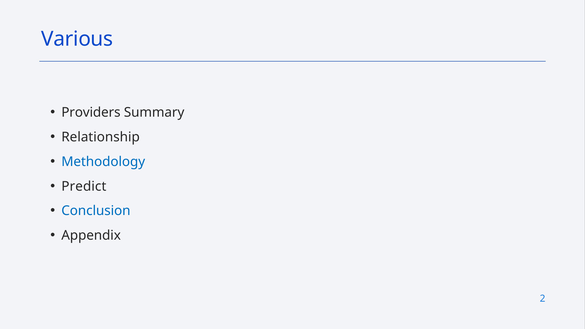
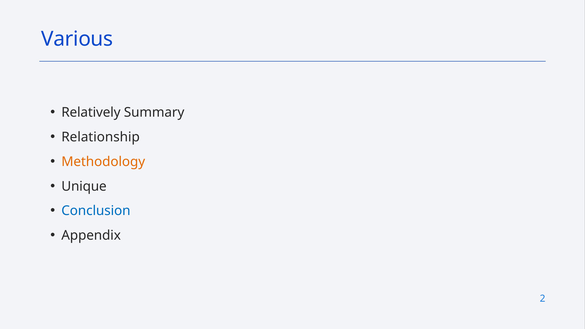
Providers: Providers -> Relatively (91, 113)
Methodology colour: blue -> orange (103, 162)
Predict: Predict -> Unique (84, 186)
